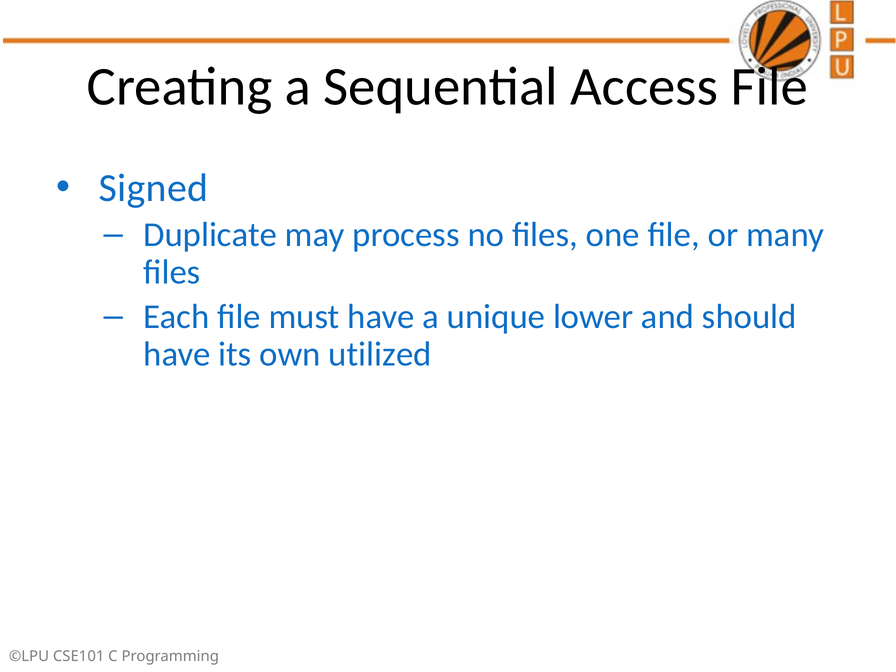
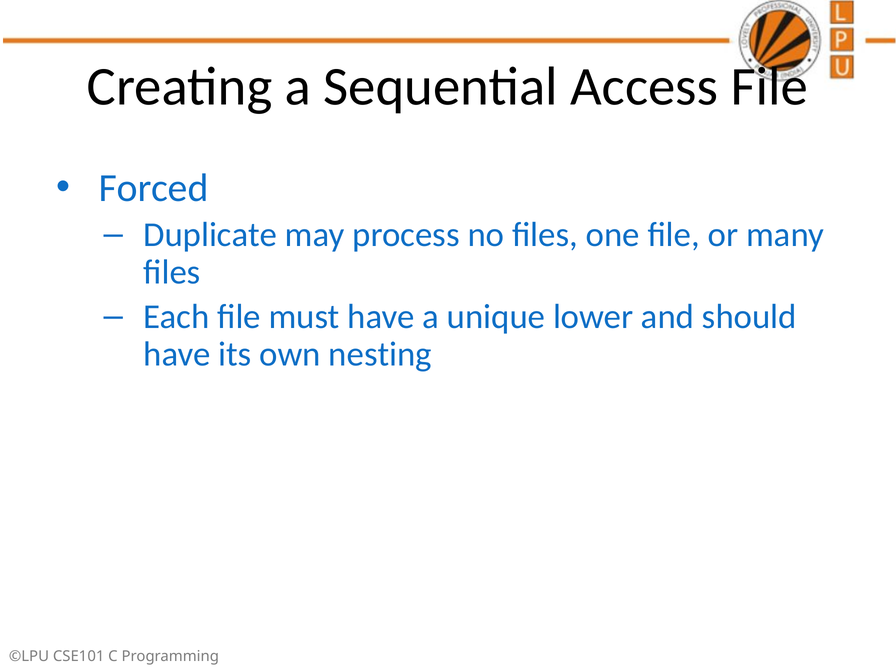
Signed: Signed -> Forced (154, 188)
utilized: utilized -> nesting (380, 354)
